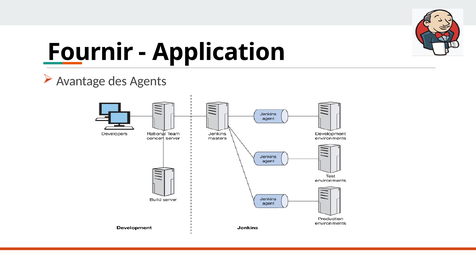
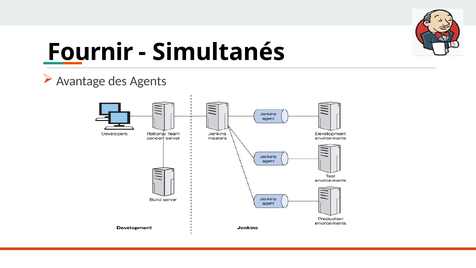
Application: Application -> Simultanés (219, 52)
